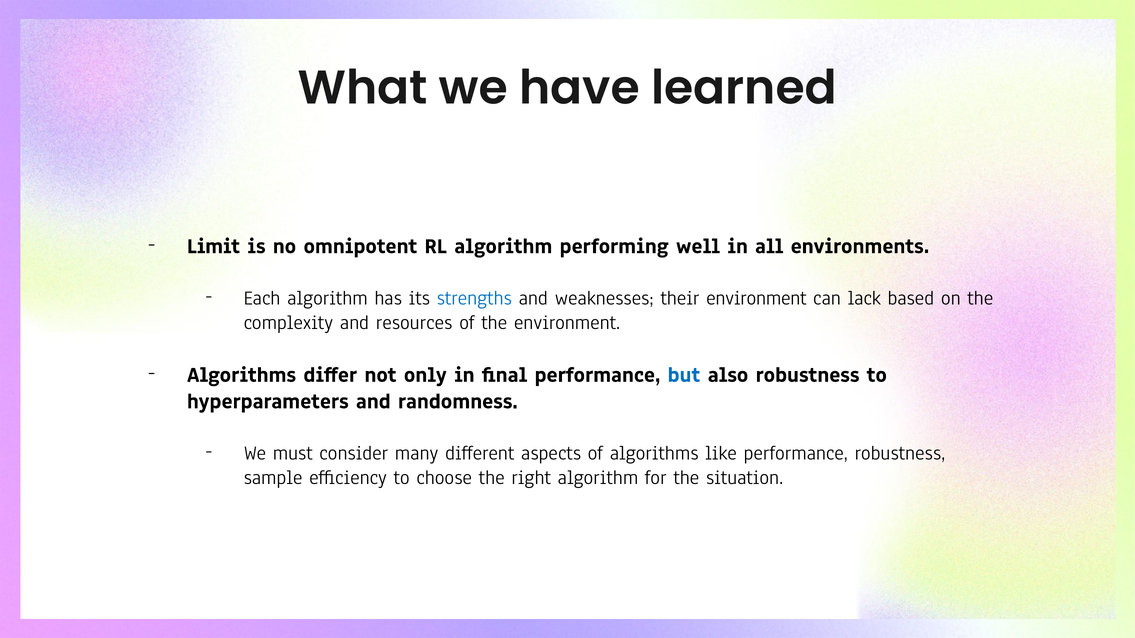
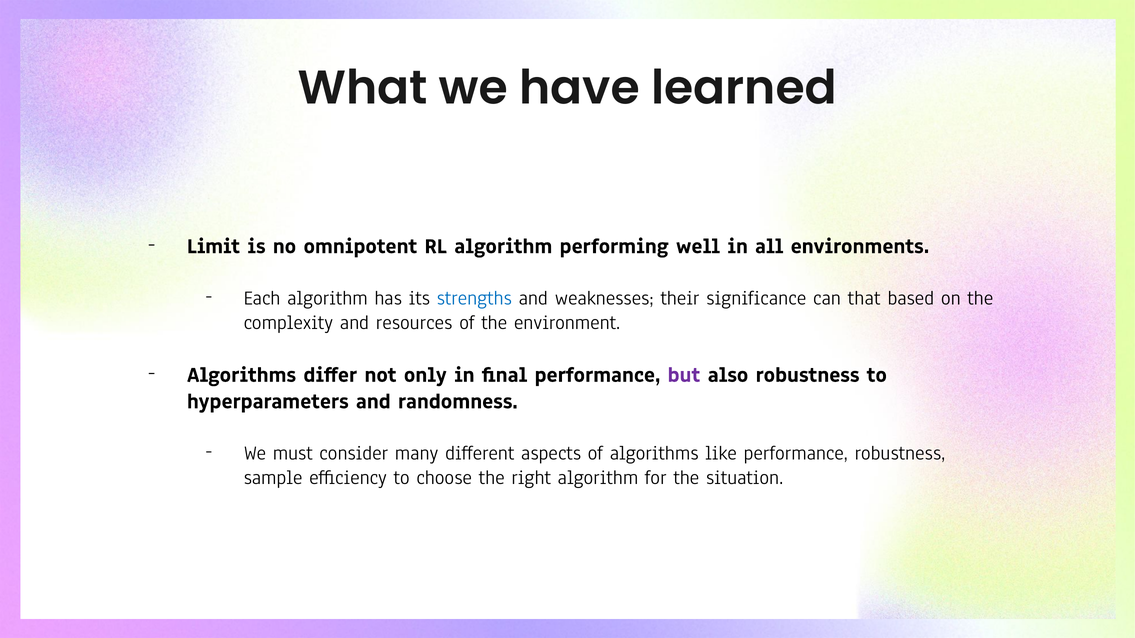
their environment: environment -> significance (756, 298)
lack: lack -> that (864, 298)
but colour: blue -> purple (684, 375)
